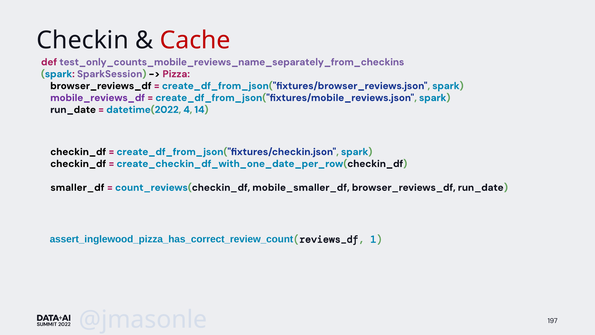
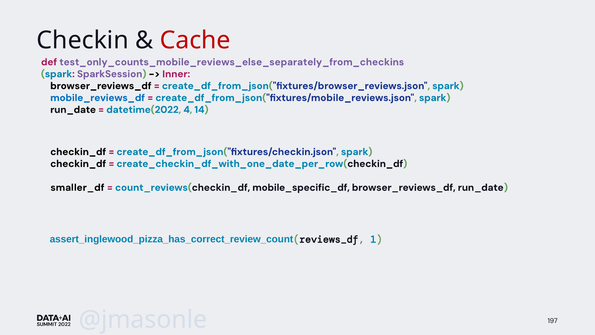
test_only_counts_mobile_reviews_name_separately_from_checkins: test_only_counts_mobile_reviews_name_separately_from_checkins -> test_only_counts_mobile_reviews_else_separately_from_checkins (232, 62)
Pizza: Pizza -> Inner (176, 74)
mobile_reviews_df colour: purple -> blue (98, 98)
mobile_smaller_df: mobile_smaller_df -> mobile_specific_df (301, 187)
